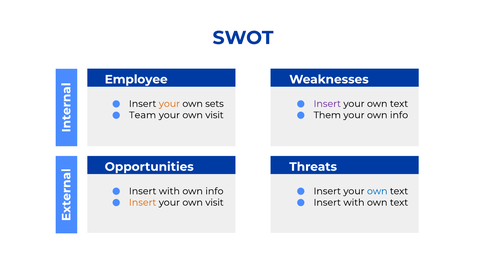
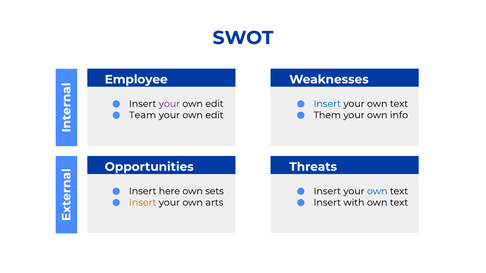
your colour: orange -> purple (169, 104)
sets: sets -> edit (214, 104)
Insert colour: purple -> blue (327, 104)
visit: visit -> edit (214, 115)
with: with -> here (169, 191)
info: info -> sets (214, 191)
visit: visit -> arts (214, 203)
